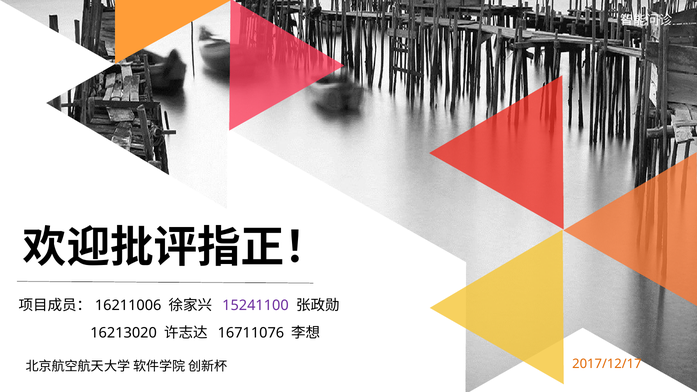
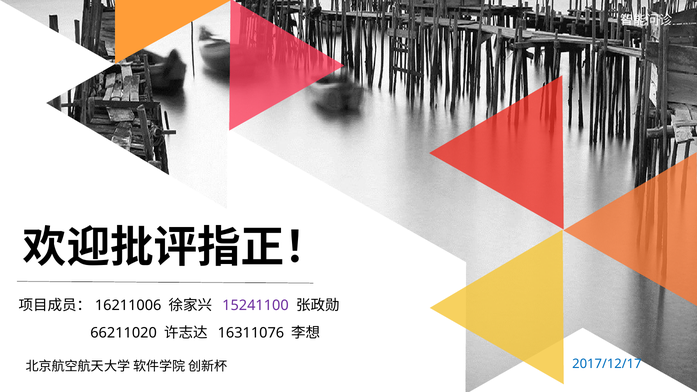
16213020: 16213020 -> 66211020 (124, 333)
16711076: 16711076 -> 16311076 (251, 333)
2017/12/17 colour: orange -> blue (607, 364)
